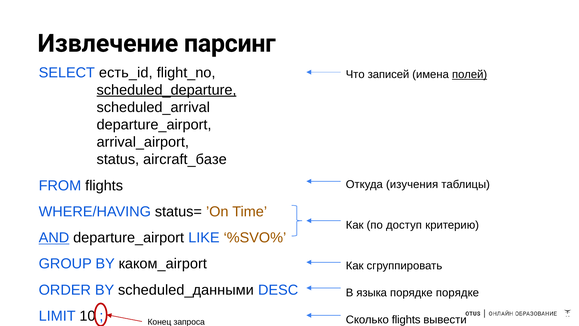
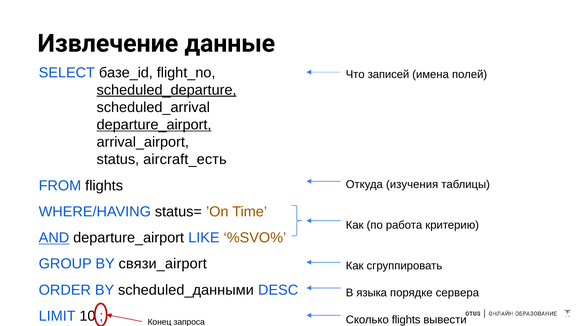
парсинг: парсинг -> данные (230, 43)
есть_id: есть_id -> базе_id (126, 73)
полей underline: present -> none (470, 74)
departure_airport underline: none -> present (154, 125)
aircraft_базе: aircraft_базе -> aircraft_есть (185, 159)
доступ: доступ -> работа (404, 225)
каком_airport: каком_airport -> связи_airport (163, 264)
порядке порядке: порядке -> сервера (457, 293)
